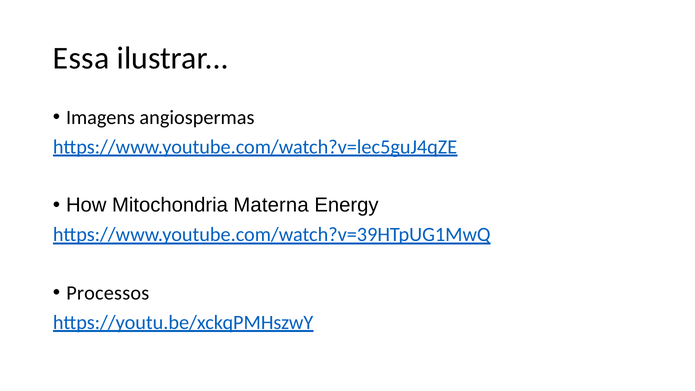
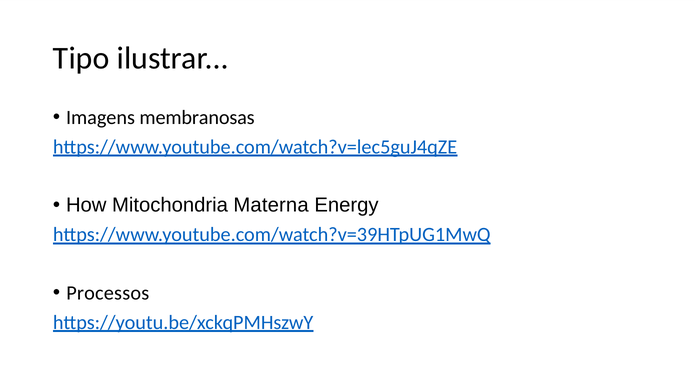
Essa: Essa -> Tipo (81, 58)
angiospermas: angiospermas -> membranosas (197, 117)
